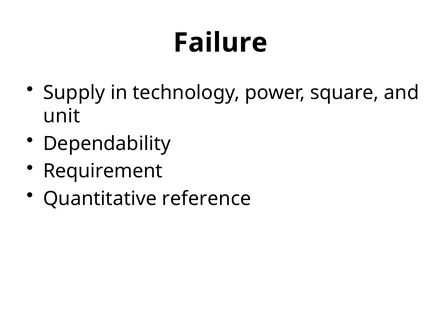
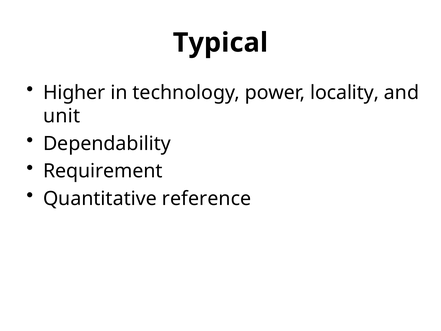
Failure: Failure -> Typical (220, 43)
Supply: Supply -> Higher (74, 93)
square: square -> locality (345, 93)
